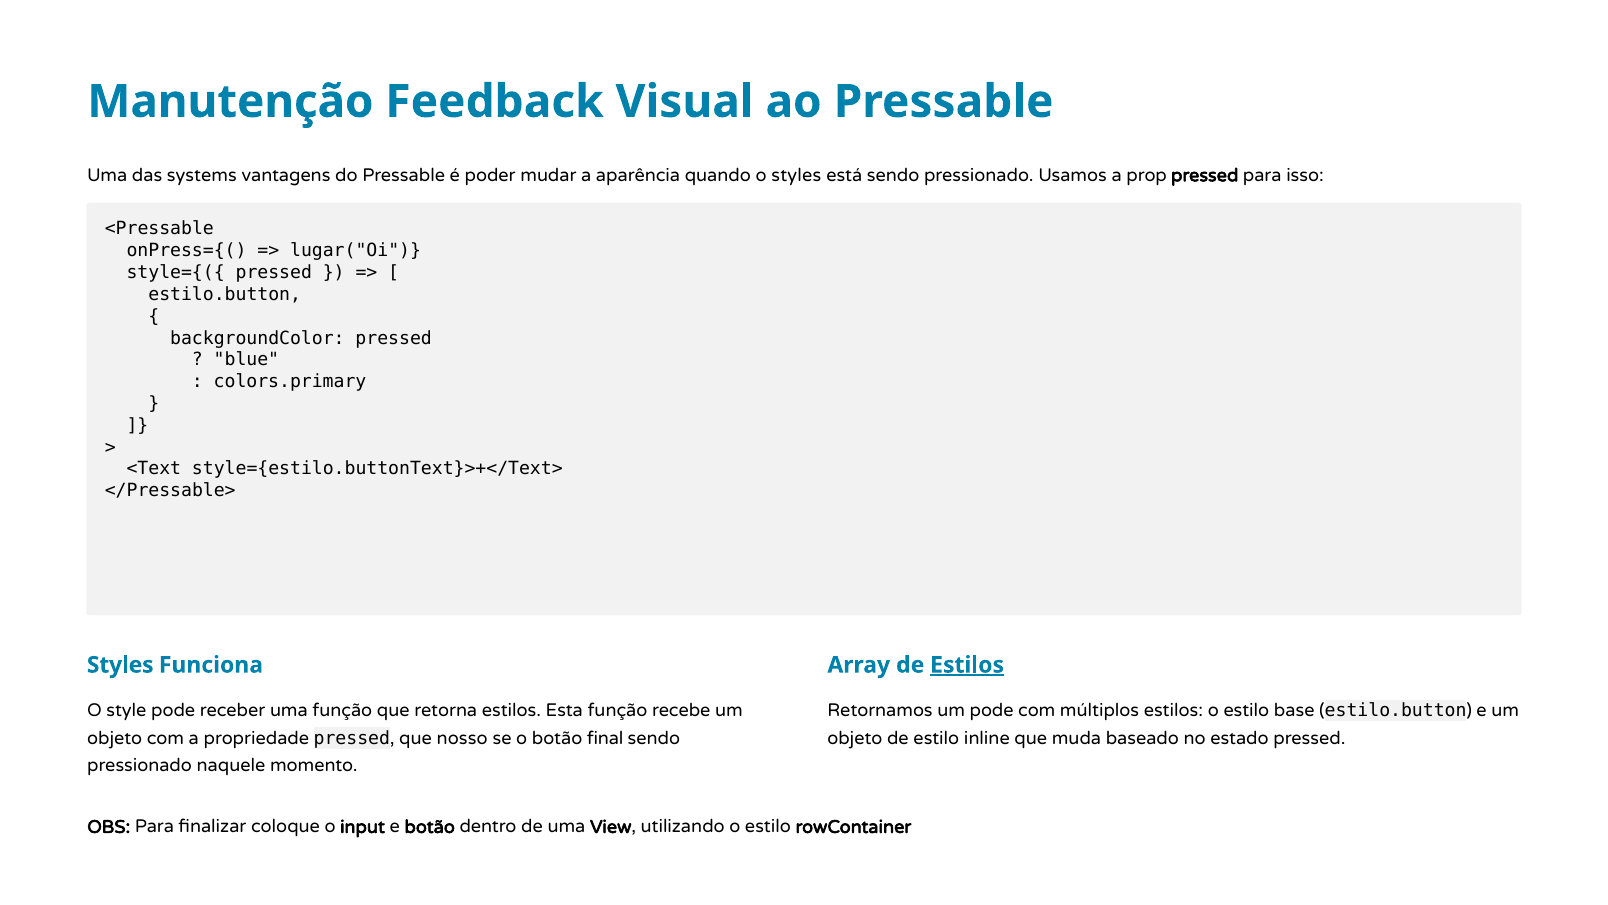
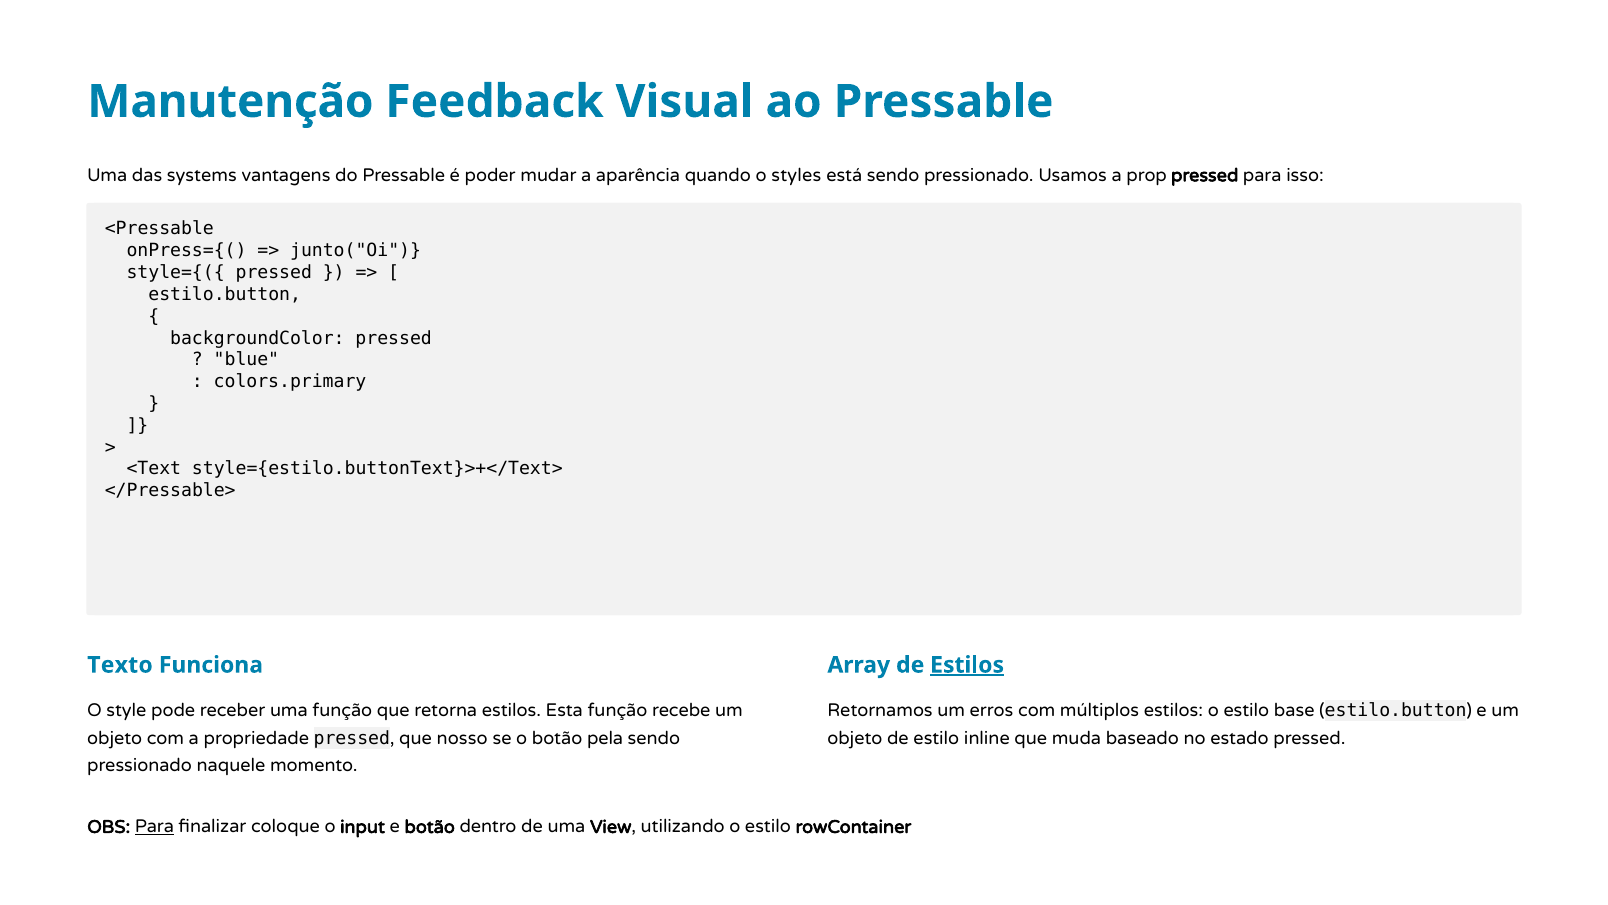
lugar("Oi: lugar("Oi -> junto("Oi (356, 251)
Styles: Styles -> Texto (120, 665)
um pode: pode -> erros (992, 711)
final: final -> pela (605, 738)
Para underline: none -> present (154, 826)
